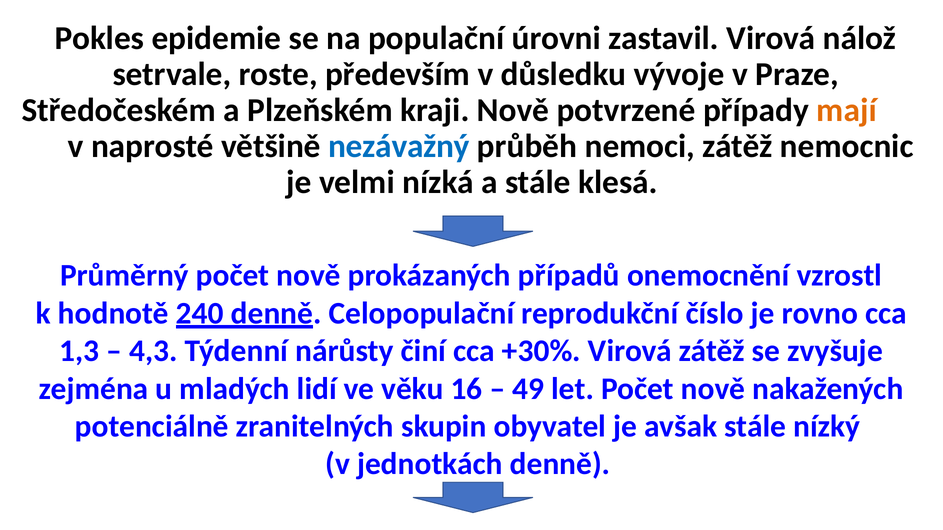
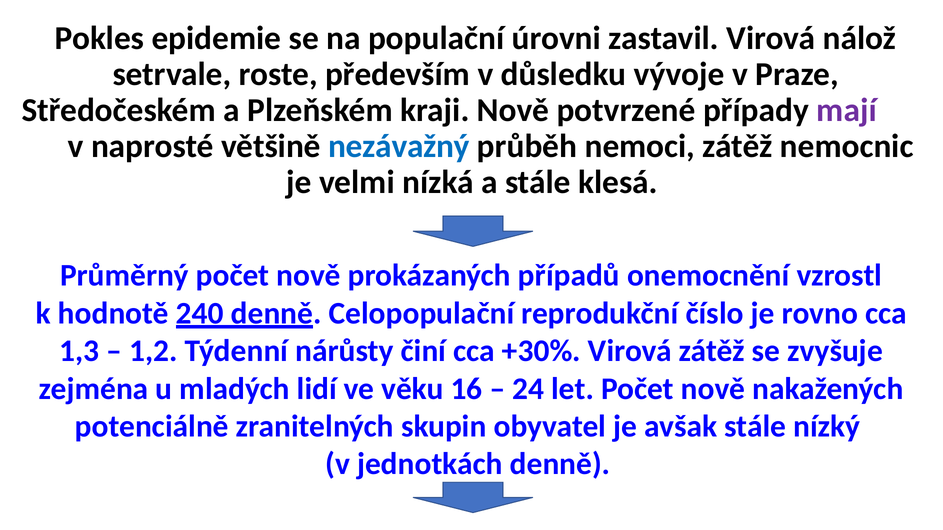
mají colour: orange -> purple (847, 110)
4,3: 4,3 -> 1,2 (153, 351)
49: 49 -> 24 (528, 389)
